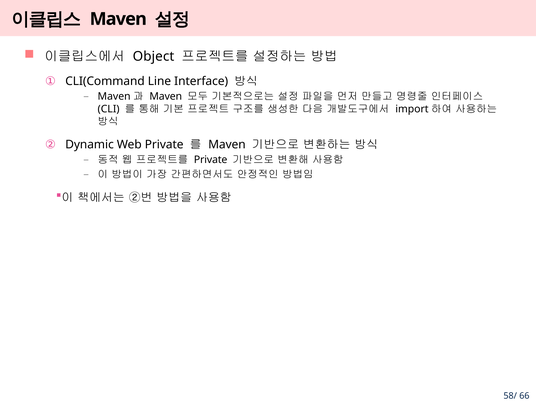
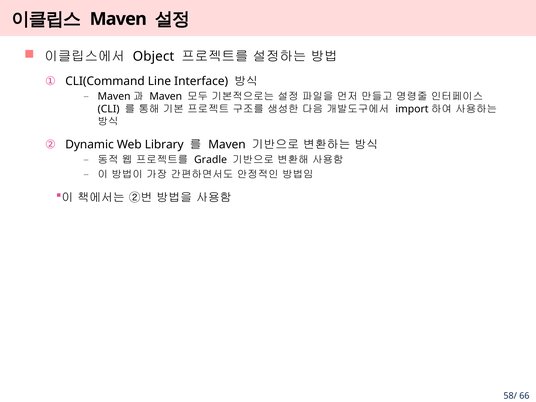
Web Private: Private -> Library (164, 145)
Private: Private -> Gradle (211, 160)
